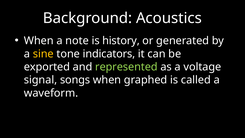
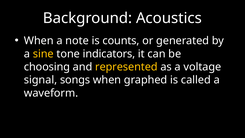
history: history -> counts (121, 41)
exported: exported -> choosing (47, 67)
represented colour: light green -> yellow (126, 67)
